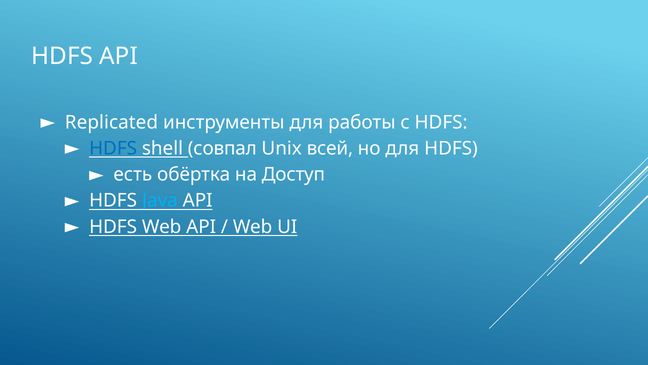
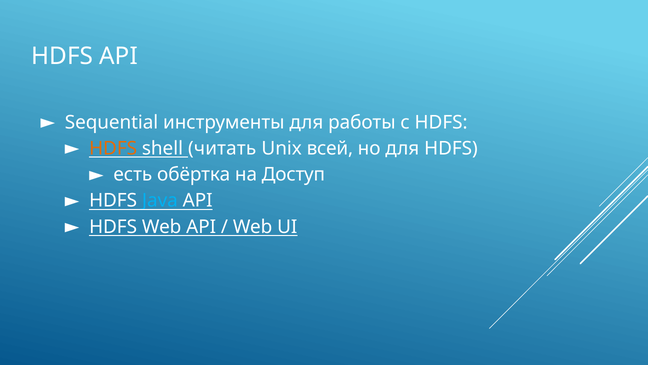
Replicated: Replicated -> Sequential (112, 122)
HDFS colour: blue -> orange (113, 148)
совпал: совпал -> читать (222, 148)
